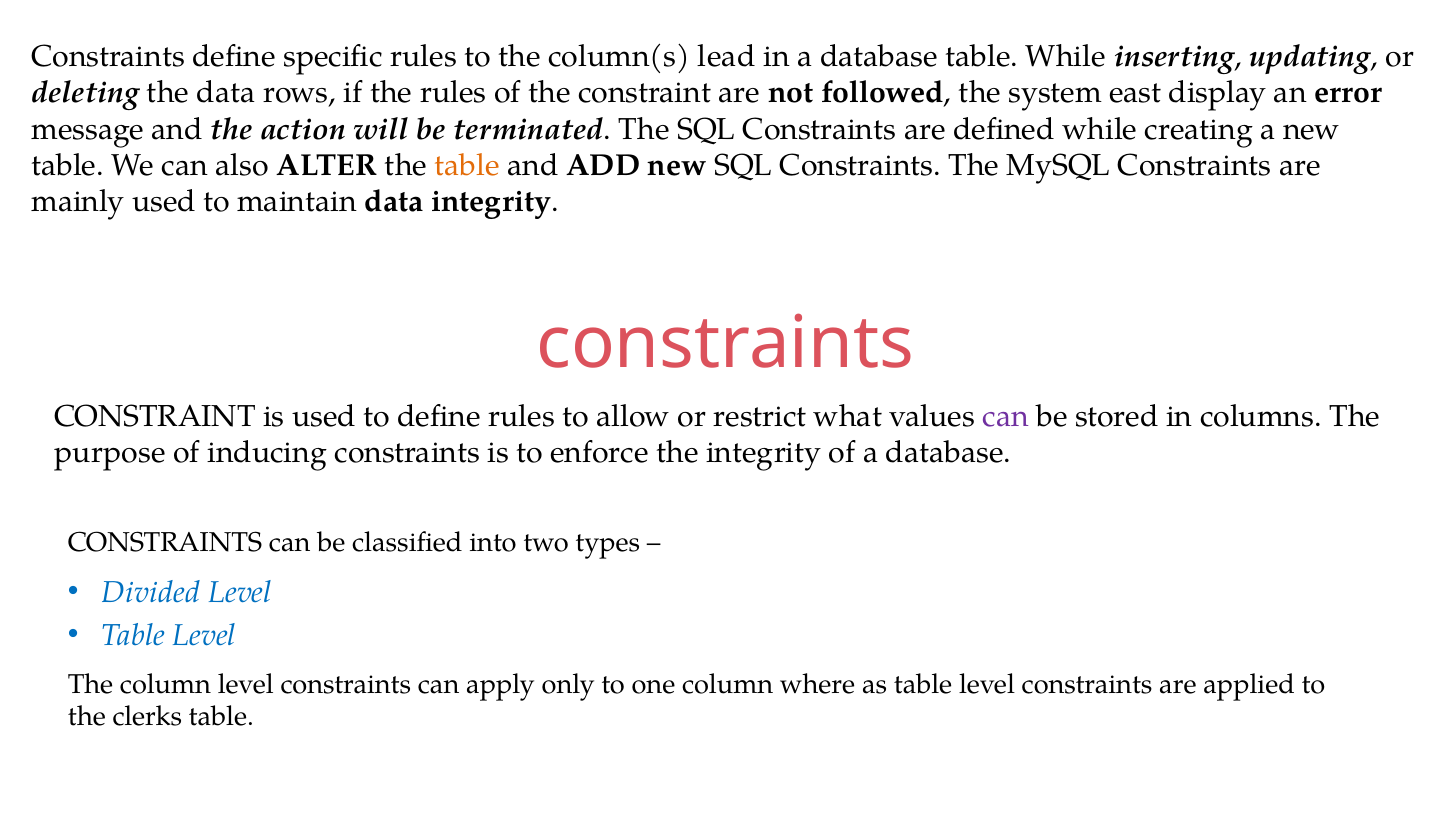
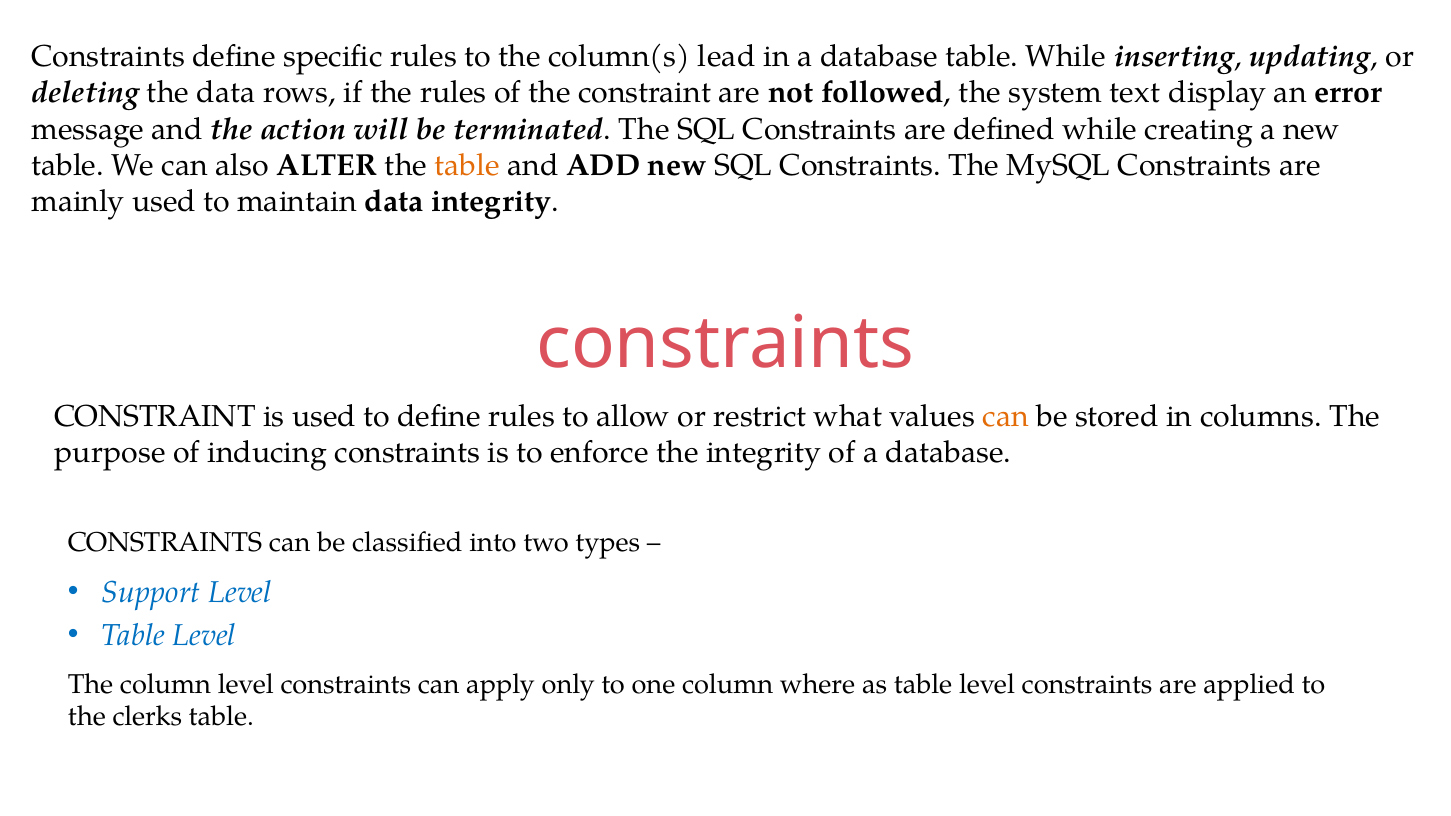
east: east -> text (1135, 93)
can colour: purple -> orange (1006, 417)
Divided: Divided -> Support (151, 592)
